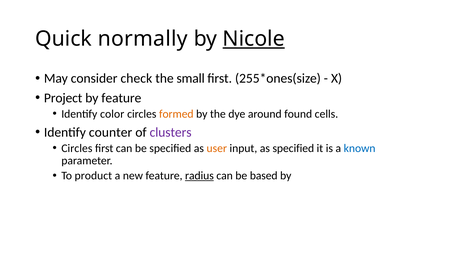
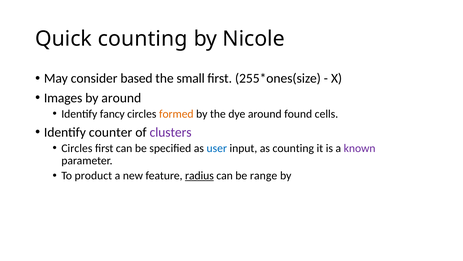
Quick normally: normally -> counting (143, 39)
Nicole underline: present -> none (254, 39)
check: check -> based (137, 78)
Project: Project -> Images (63, 98)
by feature: feature -> around (121, 98)
color: color -> fancy (112, 114)
user colour: orange -> blue (217, 148)
as specified: specified -> counting (293, 148)
known colour: blue -> purple (360, 148)
based: based -> range (264, 175)
